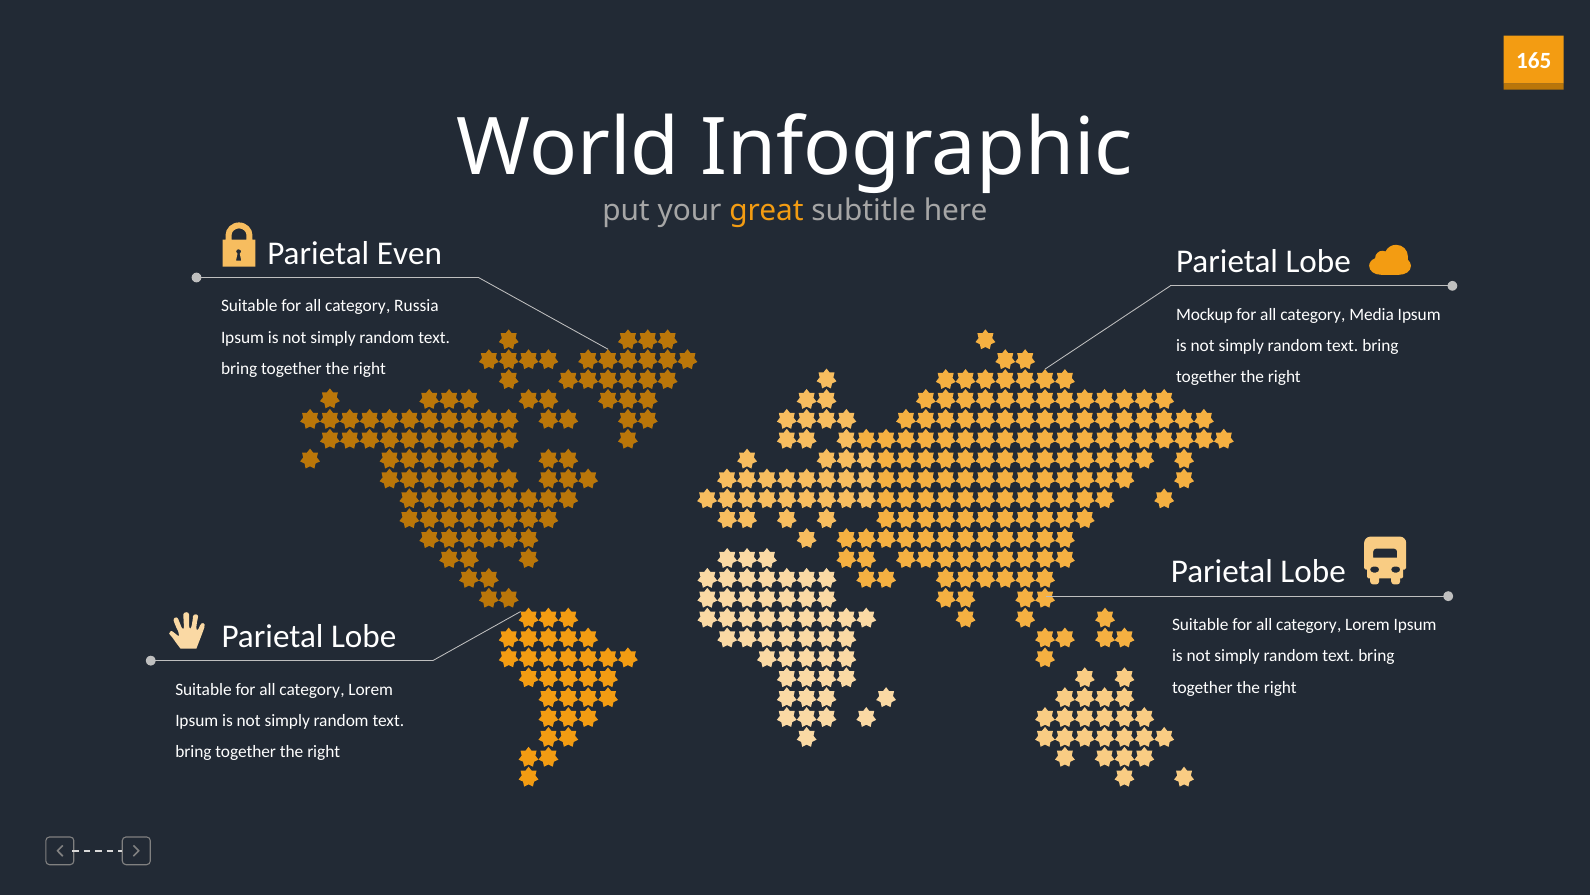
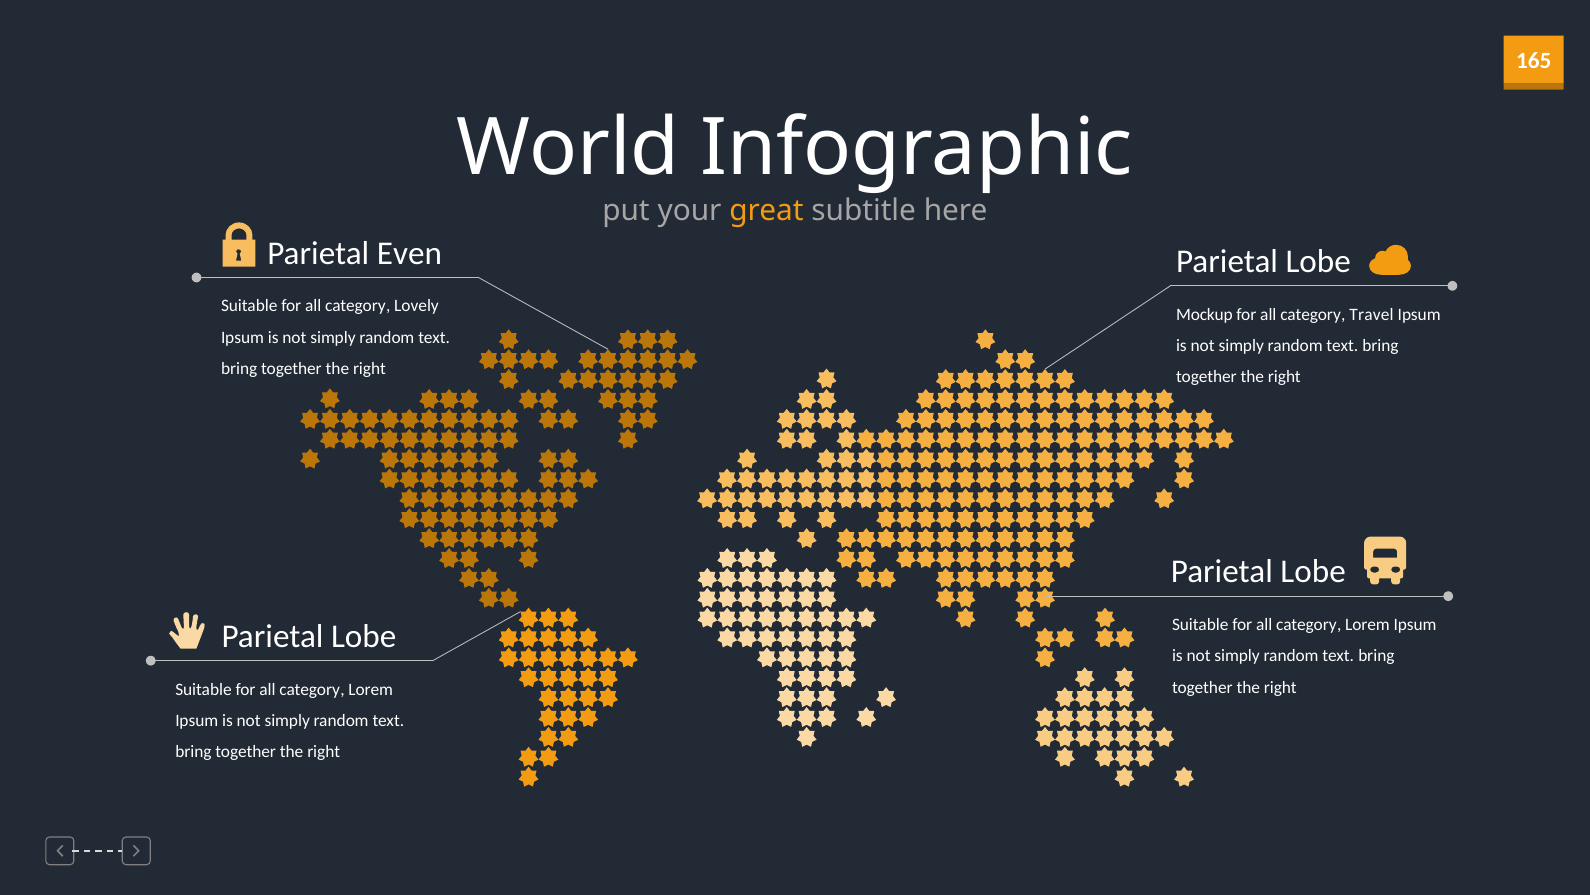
Russia: Russia -> Lovely (417, 306)
Media: Media -> Travel (1371, 314)
